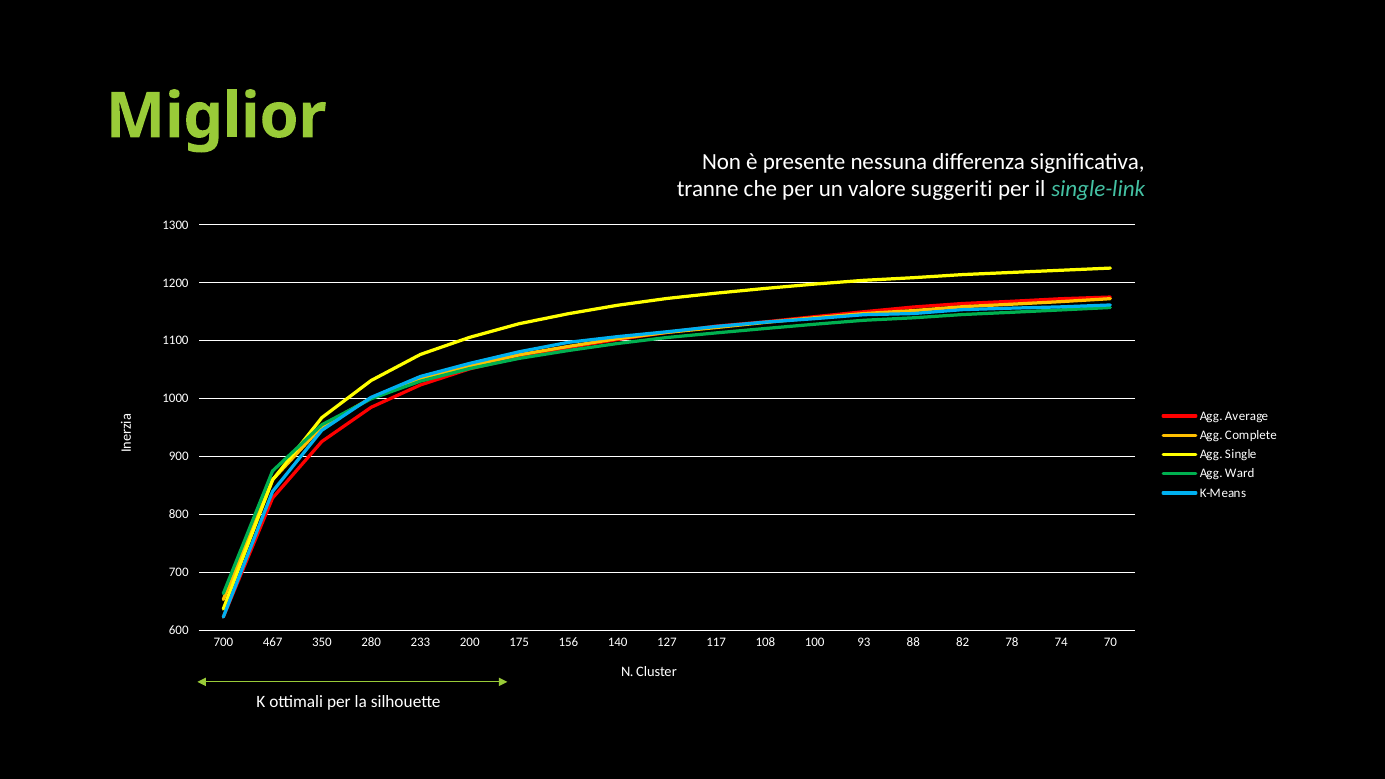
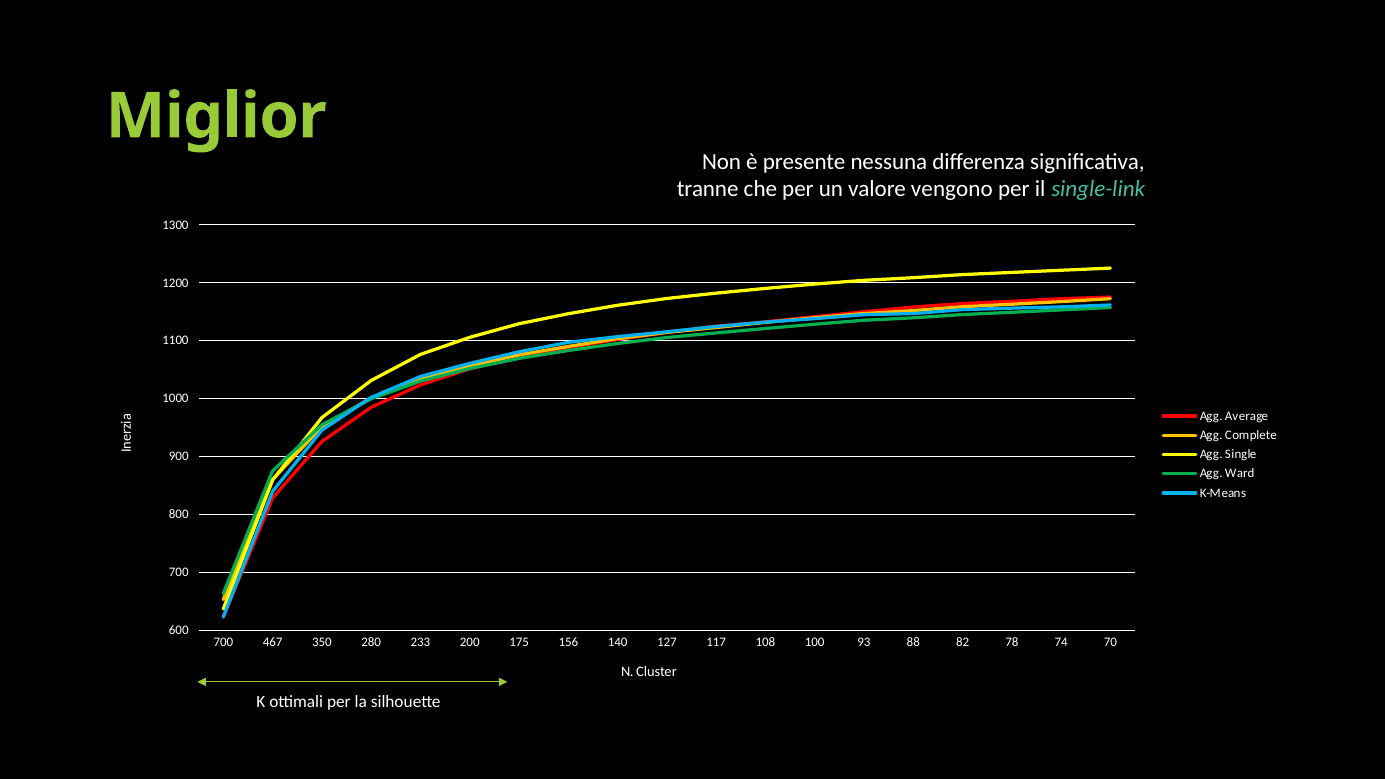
suggeriti: suggeriti -> vengono (952, 189)
